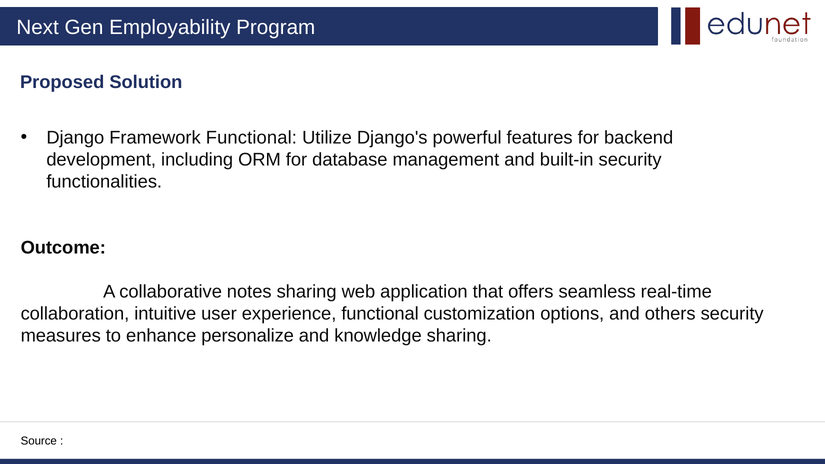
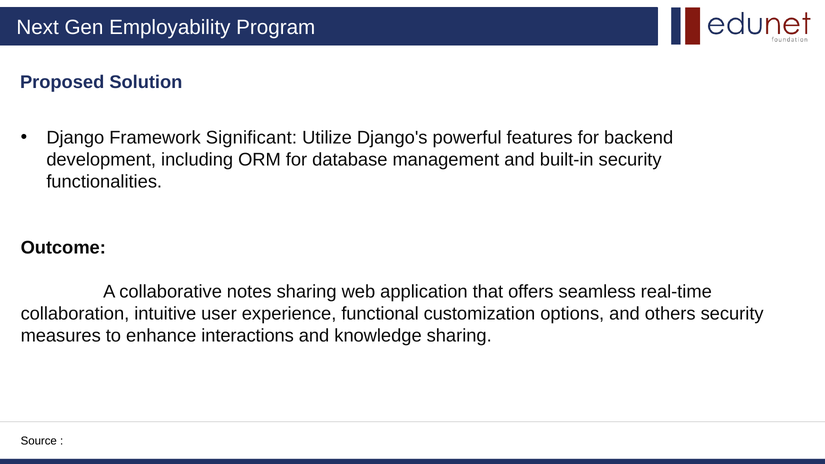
Framework Functional: Functional -> Significant (251, 138)
personalize: personalize -> interactions (248, 336)
